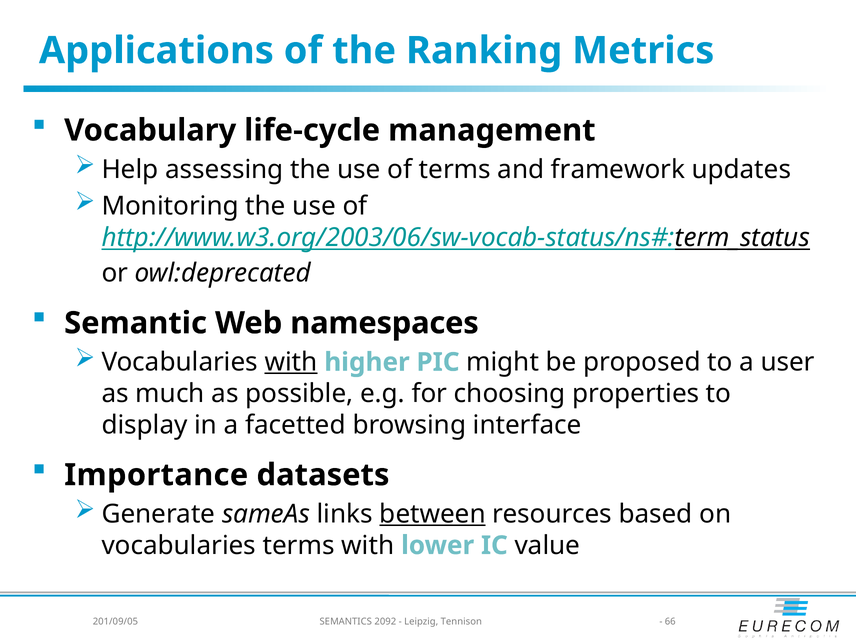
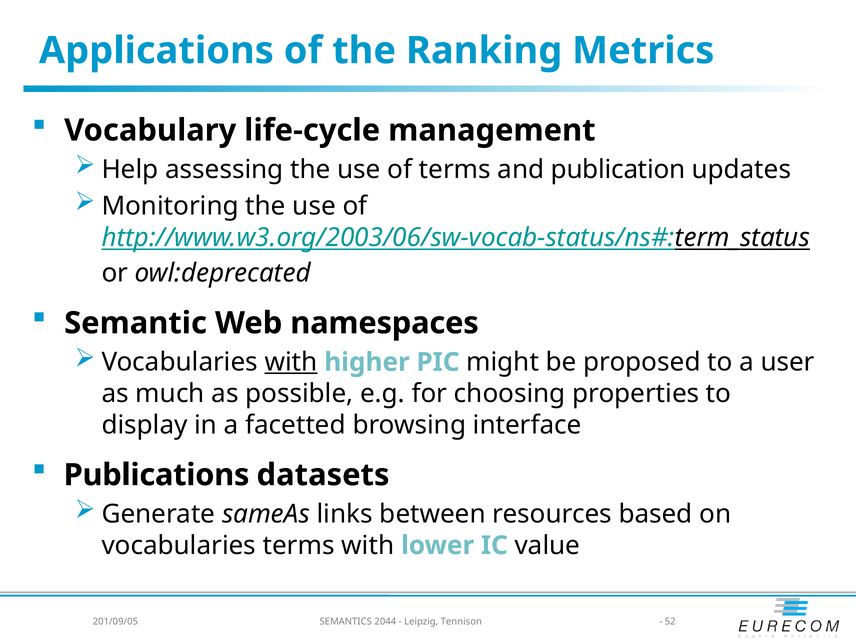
framework: framework -> publication (618, 169)
Importance: Importance -> Publications (157, 475)
between underline: present -> none (433, 514)
2092: 2092 -> 2044 (385, 621)
66: 66 -> 52 (670, 621)
